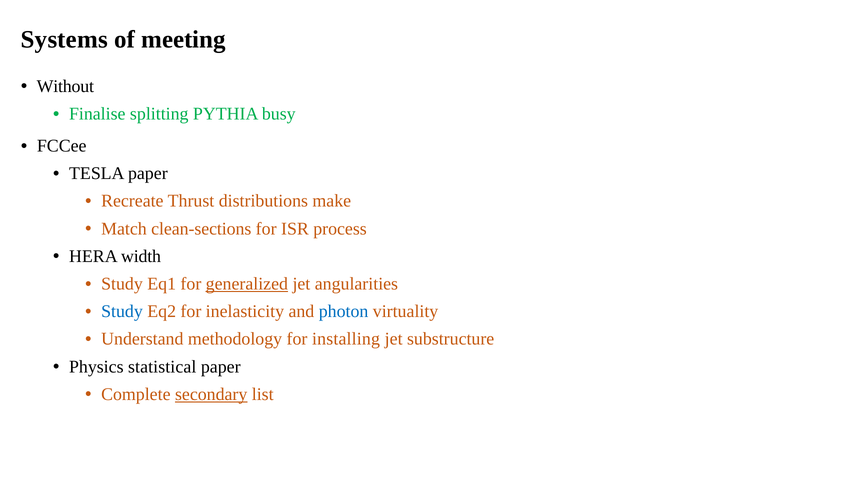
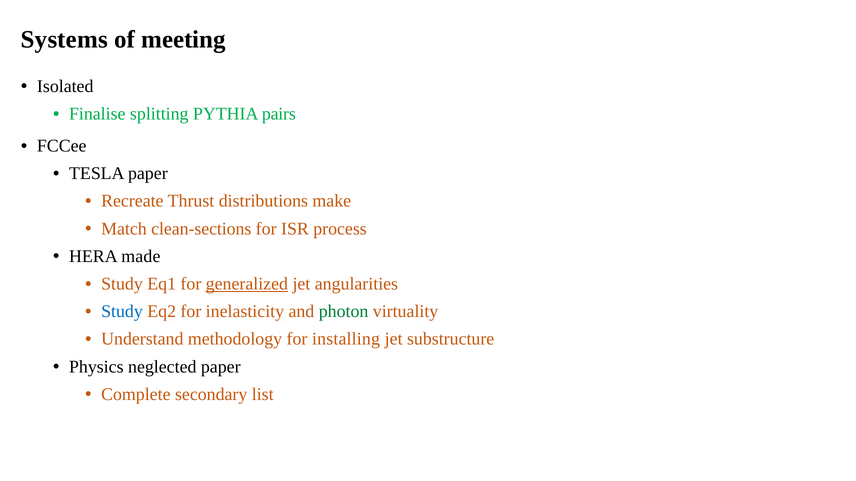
Without: Without -> Isolated (65, 86)
busy: busy -> pairs (279, 114)
width: width -> made (141, 257)
photon colour: blue -> green (344, 312)
statistical: statistical -> neglected (162, 367)
secondary underline: present -> none (211, 395)
